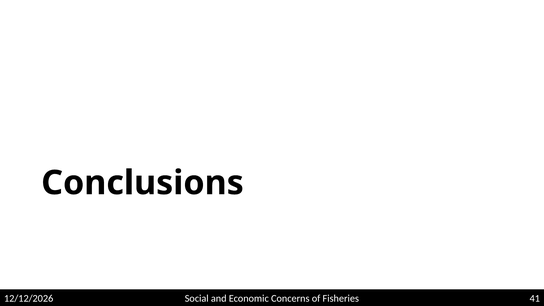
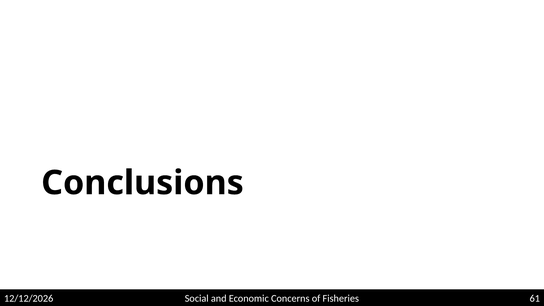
41: 41 -> 61 (535, 298)
